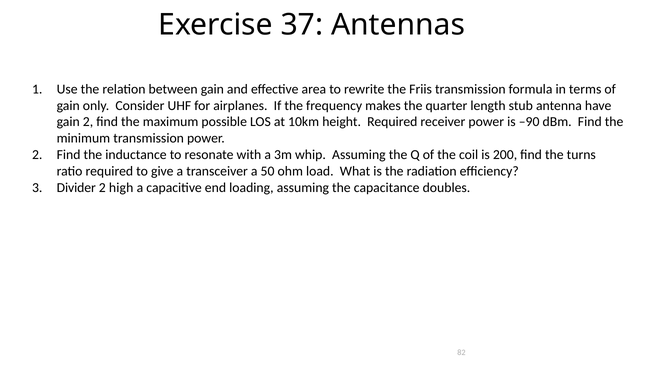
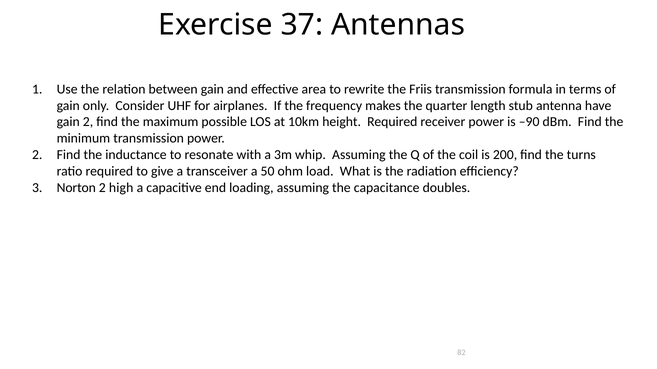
Divider: Divider -> Norton (76, 188)
